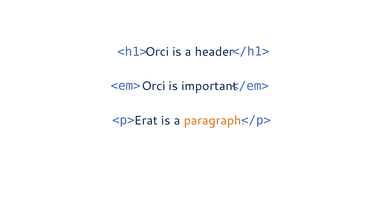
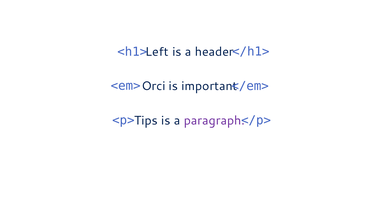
Orci: Orci -> Left (157, 52)
Erat: Erat -> Tips (146, 121)
paragraph colour: orange -> purple (214, 121)
